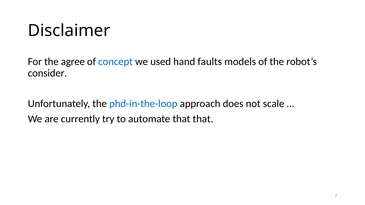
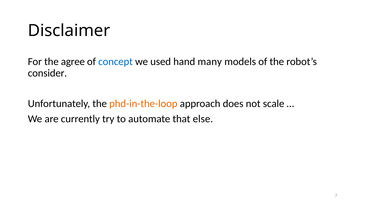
faults: faults -> many (210, 62)
phd-in-the-loop colour: blue -> orange (143, 104)
that that: that -> else (203, 119)
